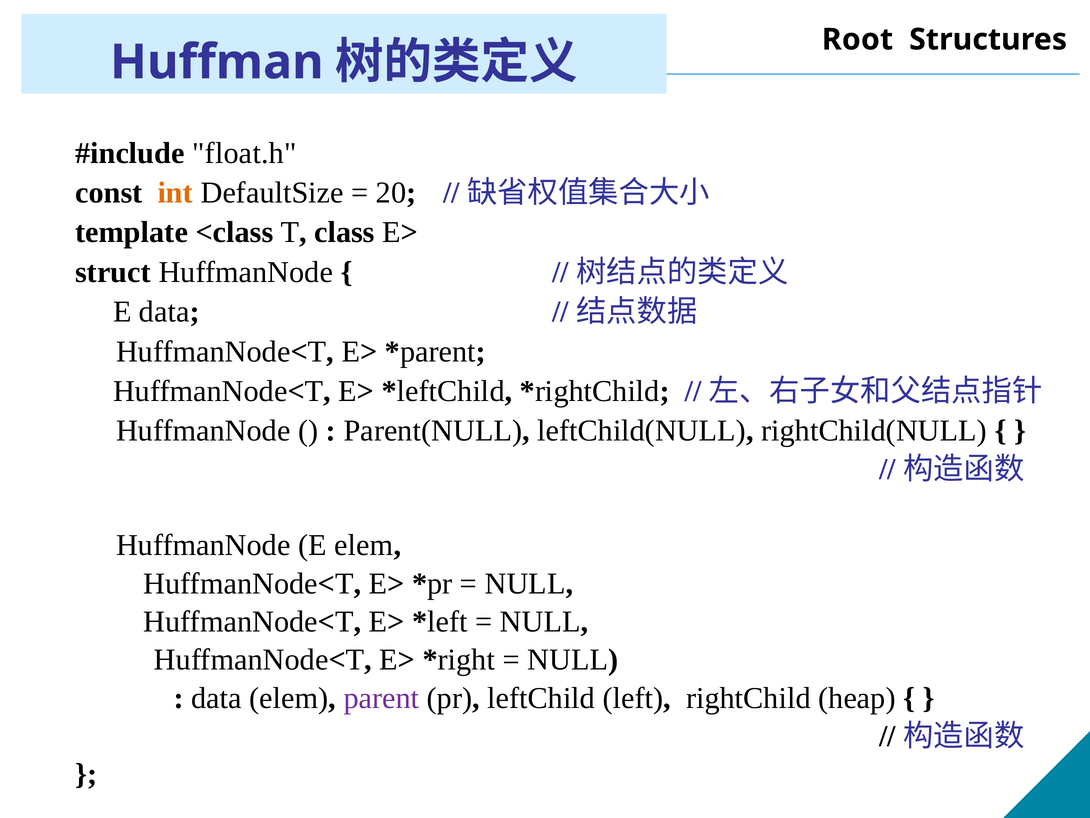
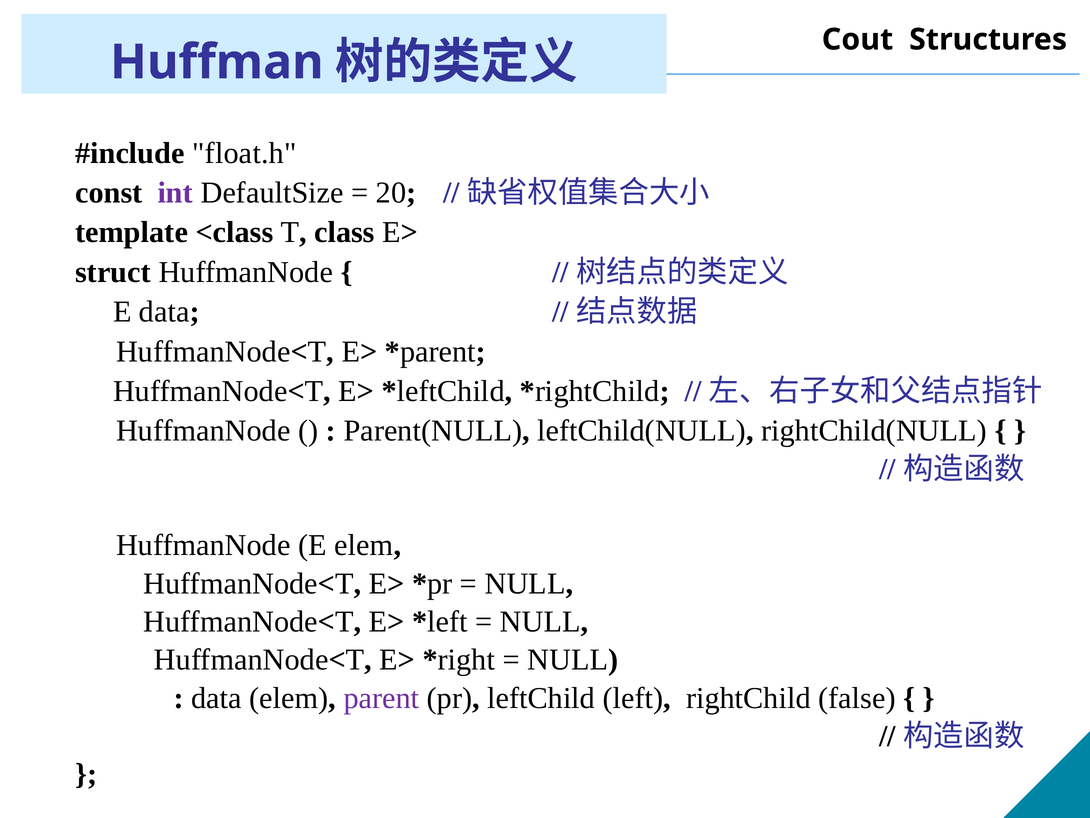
Root: Root -> Cout (858, 39)
int colour: orange -> purple (175, 193)
heap: heap -> false (857, 698)
